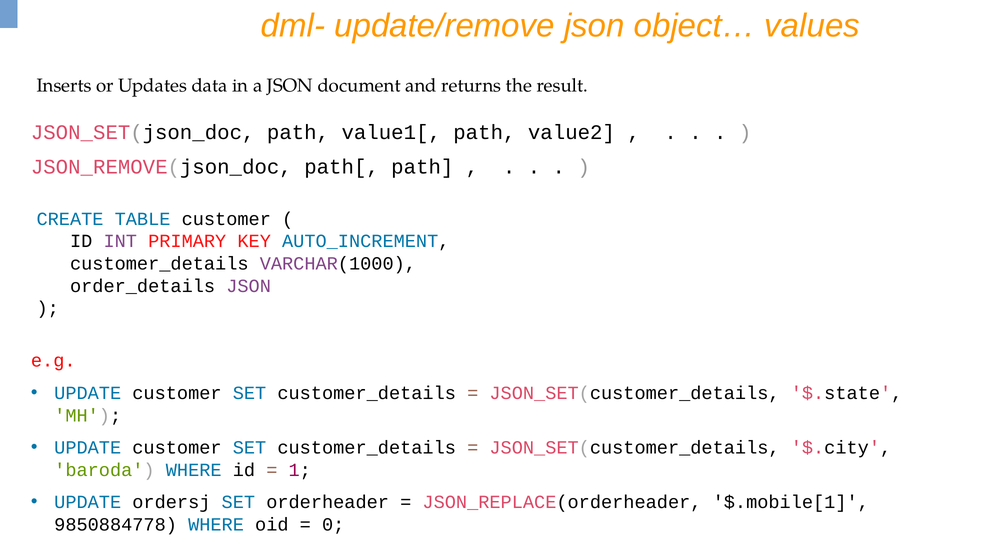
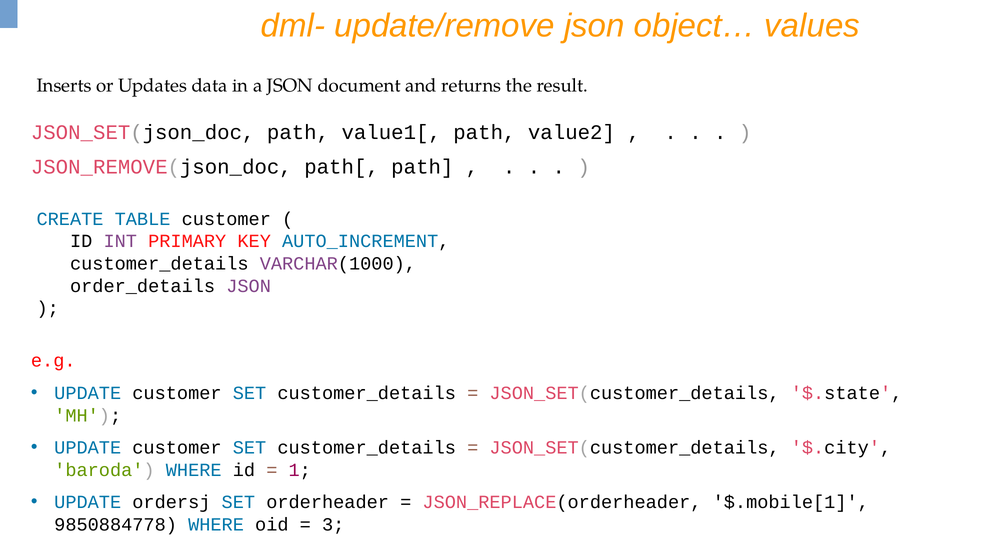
0: 0 -> 3 (333, 524)
